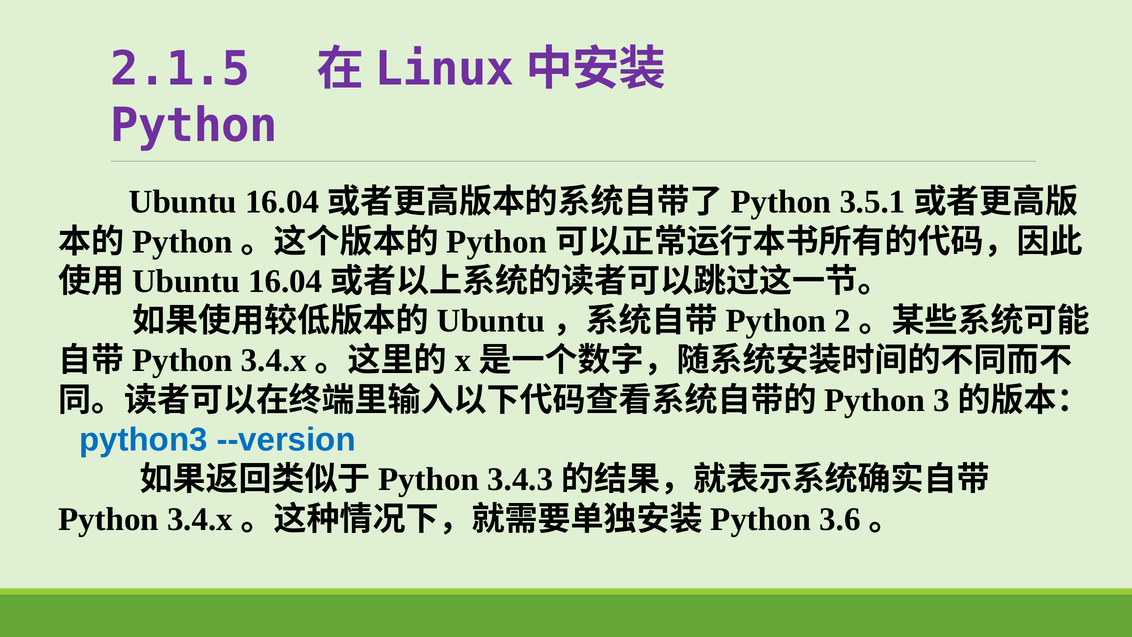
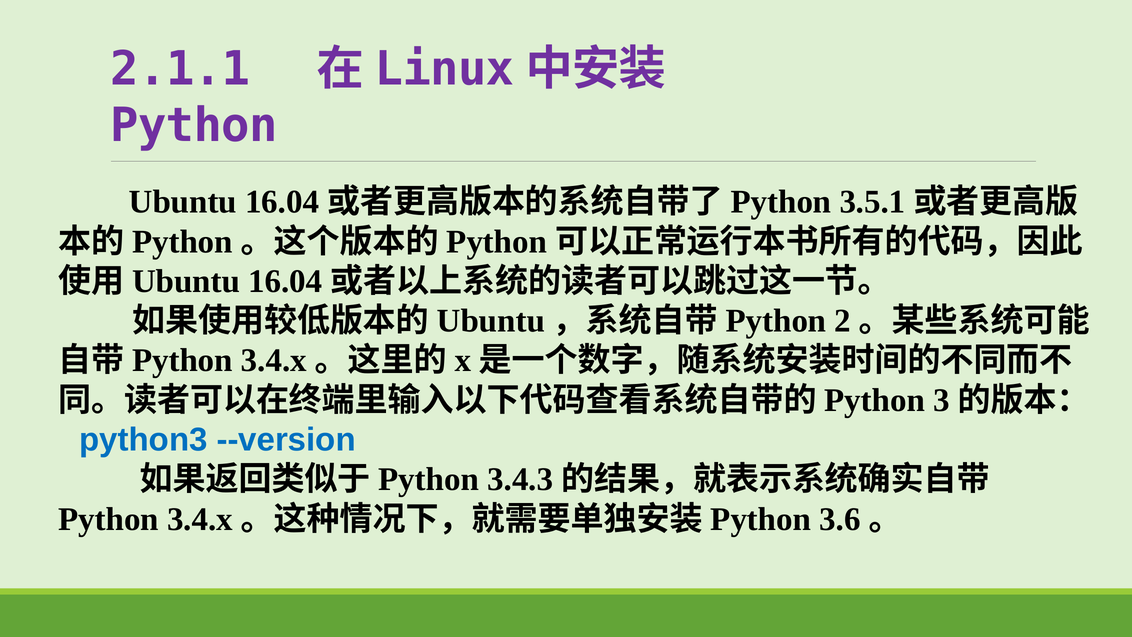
2.1.5: 2.1.5 -> 2.1.1 (180, 69)
